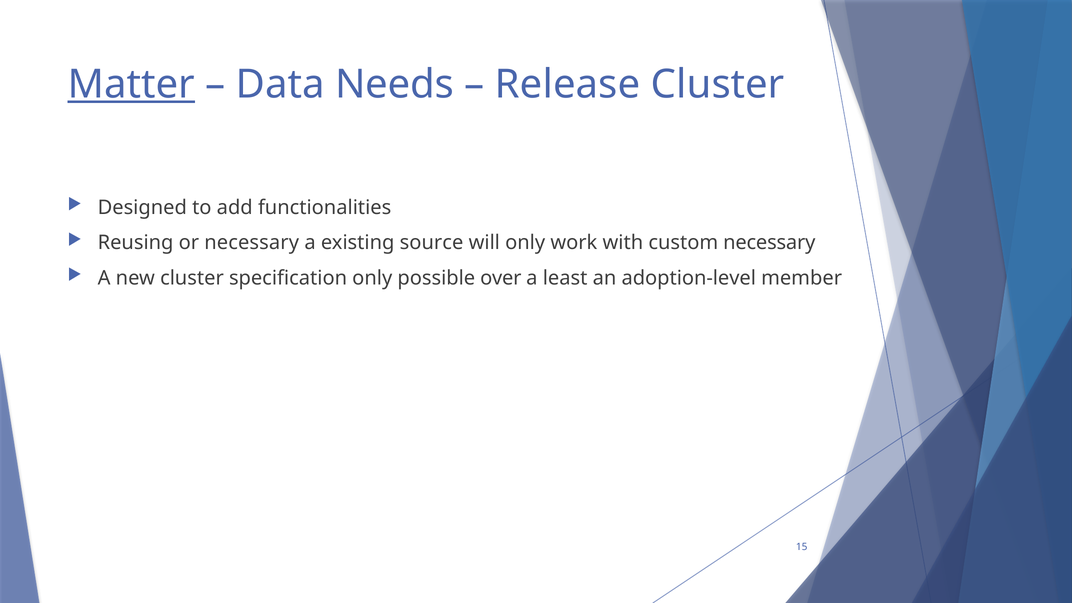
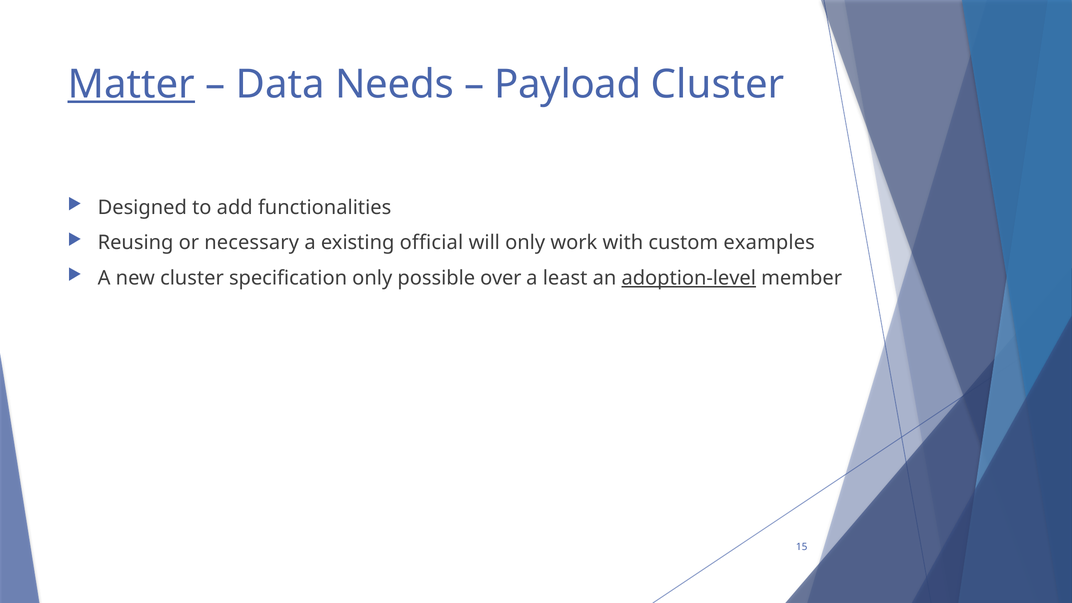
Release: Release -> Payload (568, 85)
source: source -> official (431, 243)
custom necessary: necessary -> examples (769, 243)
adoption-level underline: none -> present (689, 278)
